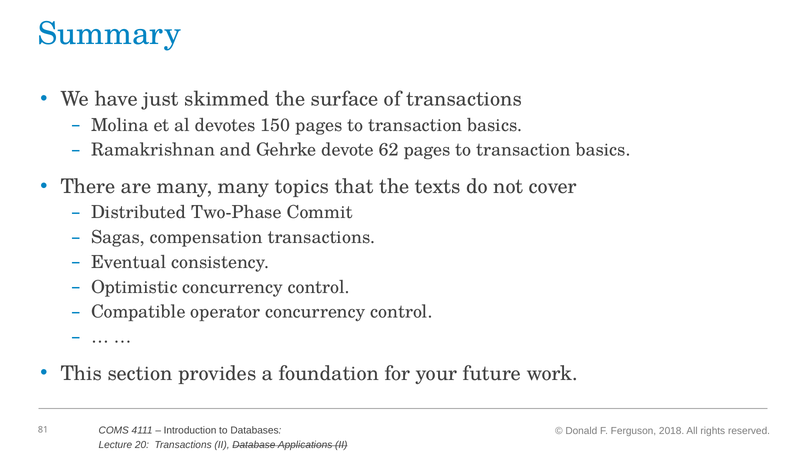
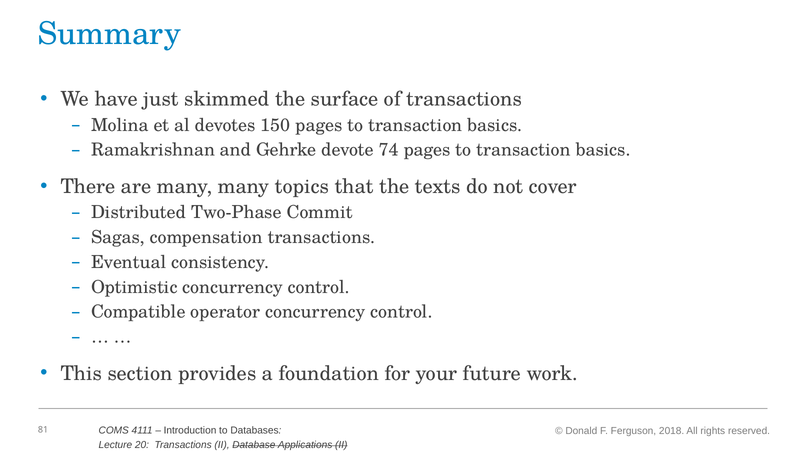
62: 62 -> 74 (389, 150)
